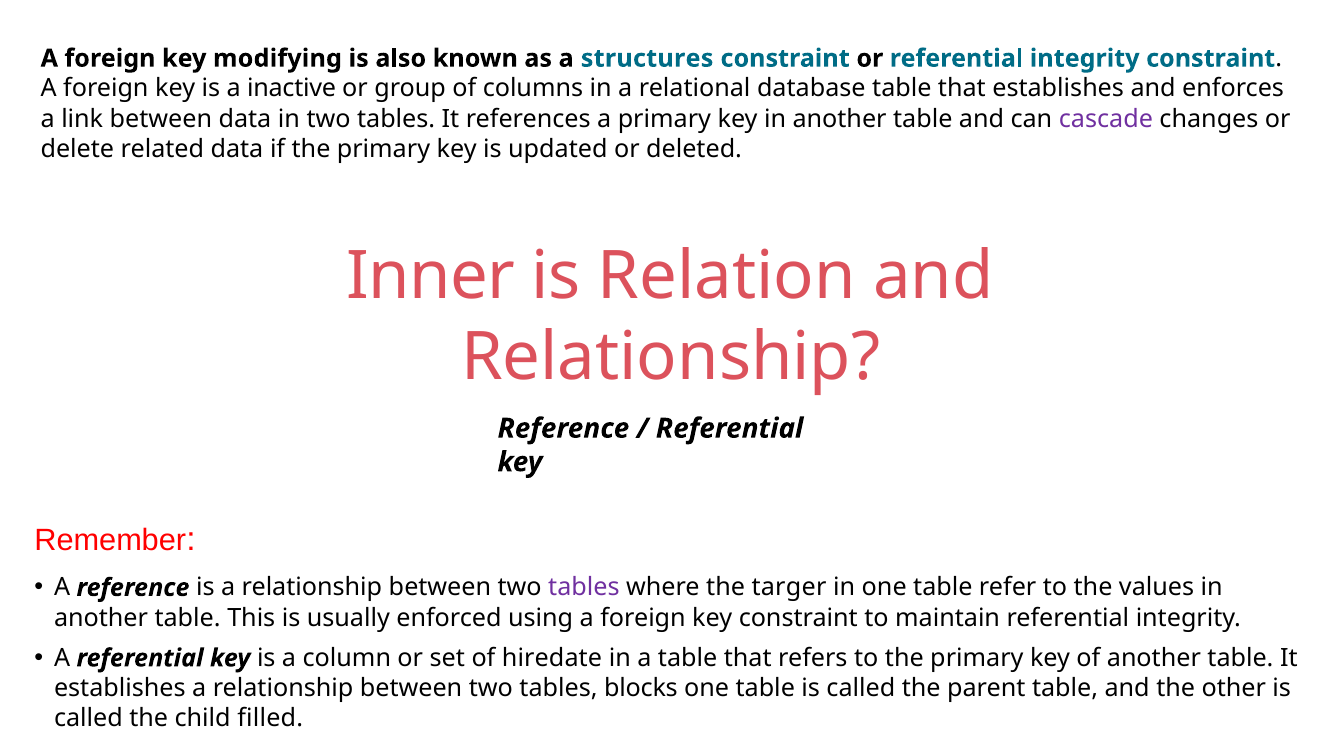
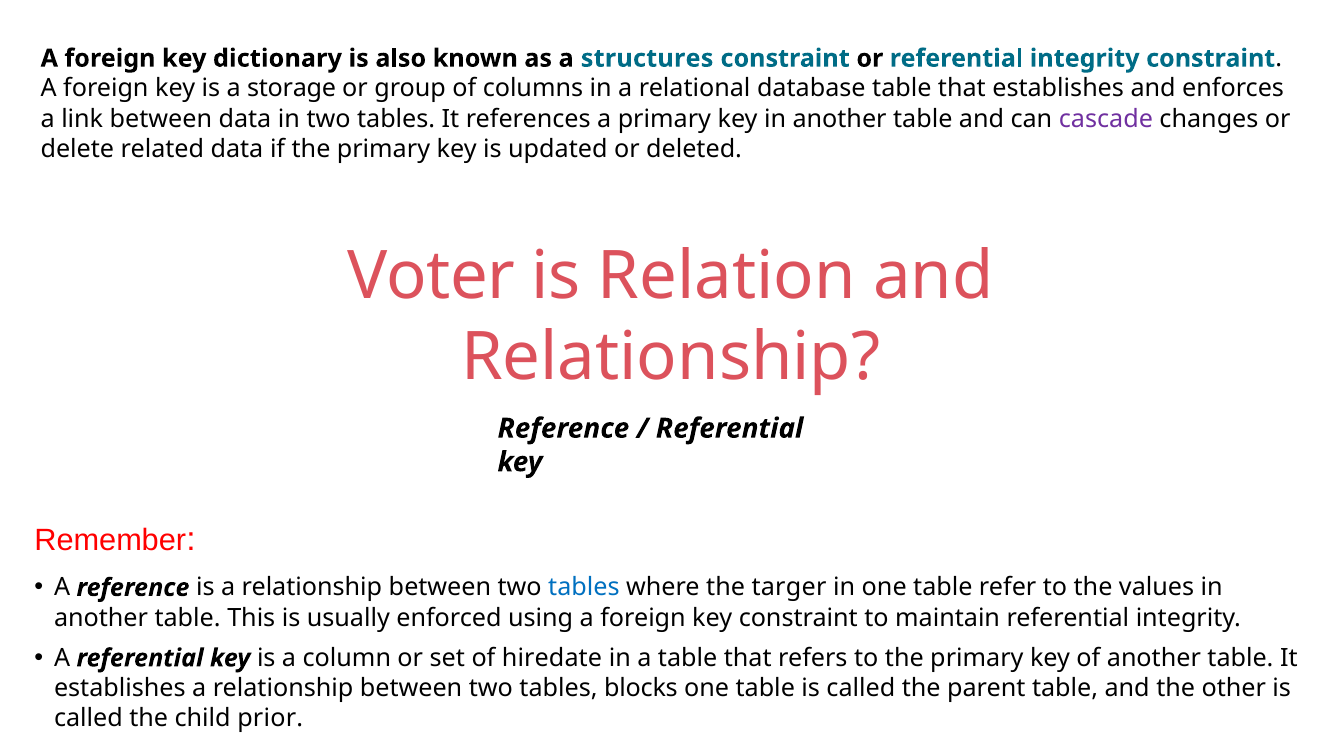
modifying: modifying -> dictionary (277, 58)
inactive: inactive -> storage (292, 89)
Inner: Inner -> Voter (431, 276)
tables colour: purple -> blue (584, 588)
filled: filled -> prior (270, 718)
